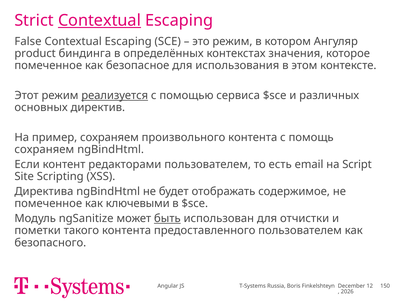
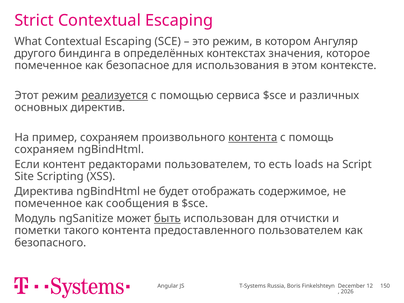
Contextual underline: present -> none (99, 20)
False: False -> What (28, 41)
product: product -> другого (35, 53)
контента underline: none -> present (253, 137)
email: email -> loads (309, 164)
ключевыми: ключевыми -> сообщения (138, 204)
